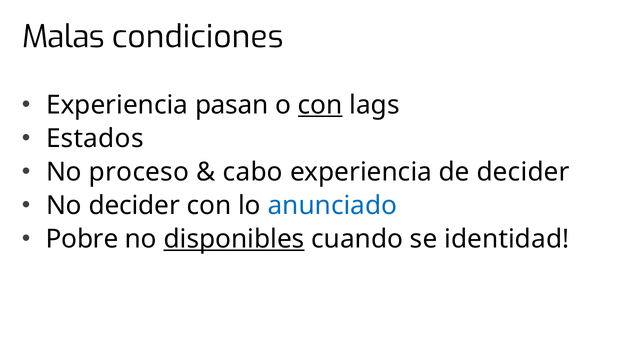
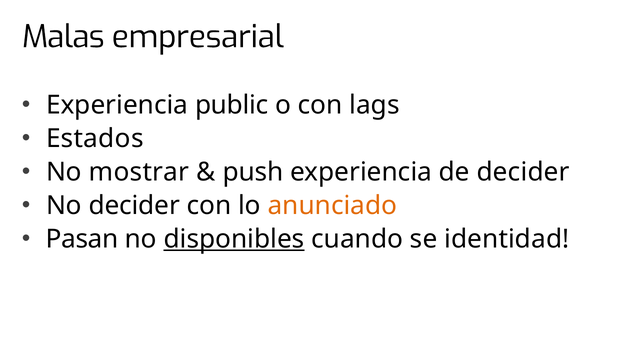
condiciones: condiciones -> empresarial (198, 37)
pasan: pasan -> public (232, 105)
con underline: present -> none (320, 105)
proceso: proceso -> mostrar (139, 172)
cabo: cabo -> push (253, 172)
anunciado colour: blue -> orange (332, 206)
Pobre: Pobre -> Pasan (82, 240)
